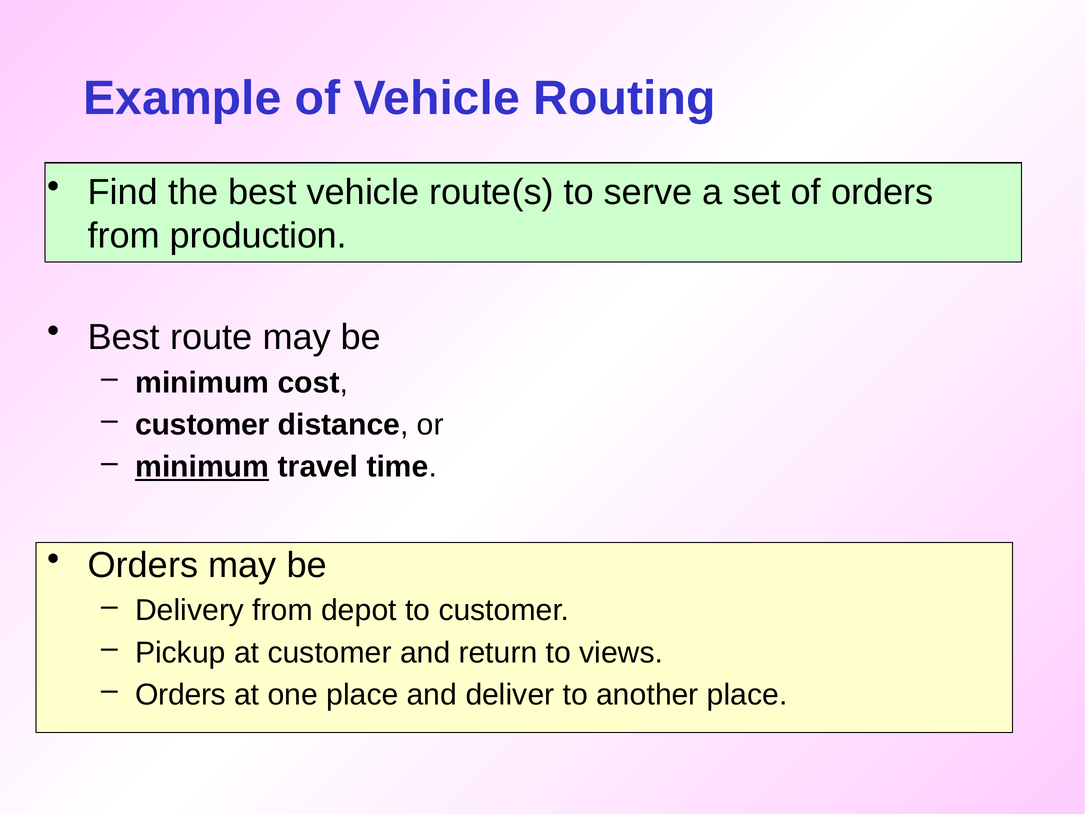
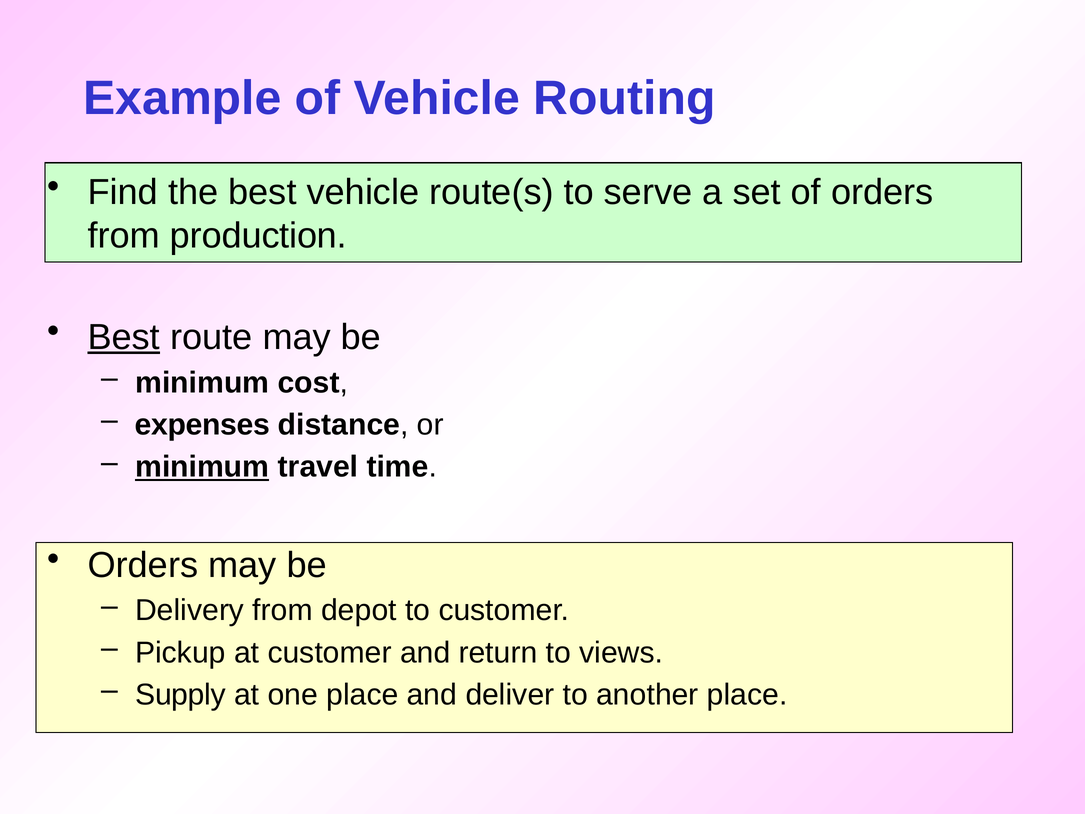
Best underline: none -> present (124, 337)
customer: customer -> expenses (202, 425)
Orders: Orders -> Supply (181, 695)
